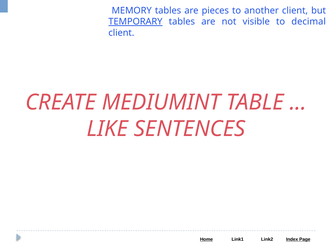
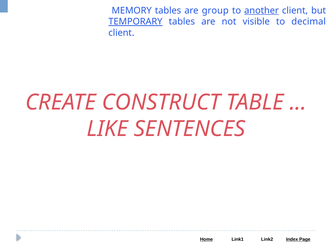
pieces: pieces -> group (215, 11)
another underline: none -> present (262, 11)
MEDIUMINT: MEDIUMINT -> CONSTRUCT (161, 102)
